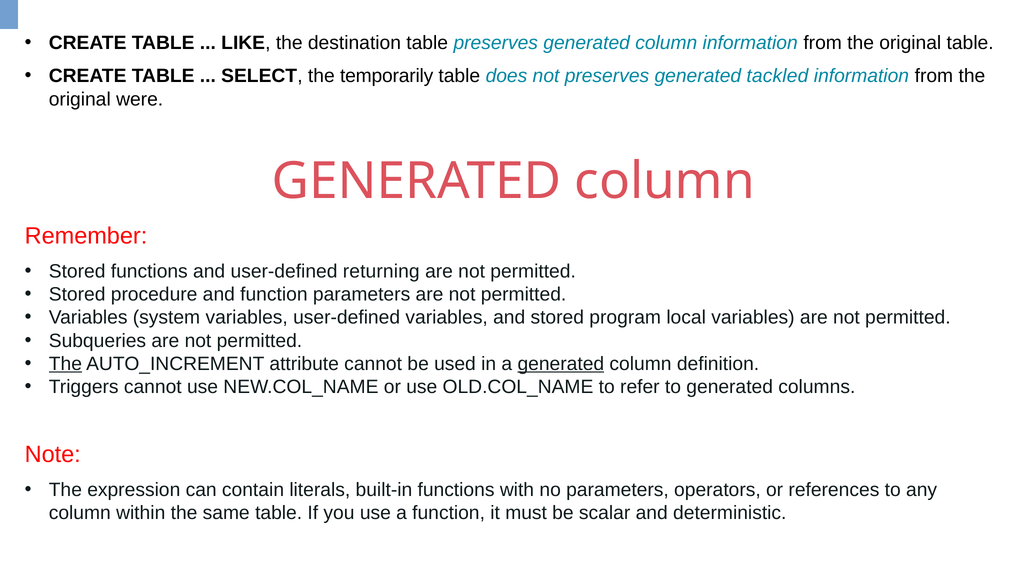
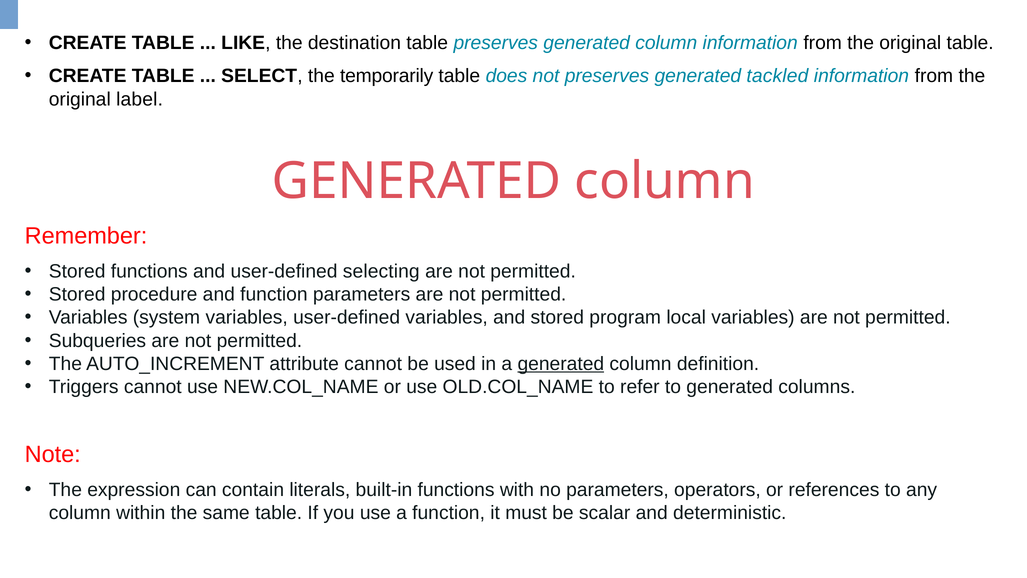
were: were -> label (140, 99)
returning: returning -> selecting (381, 271)
The underline: present -> none (65, 364)
